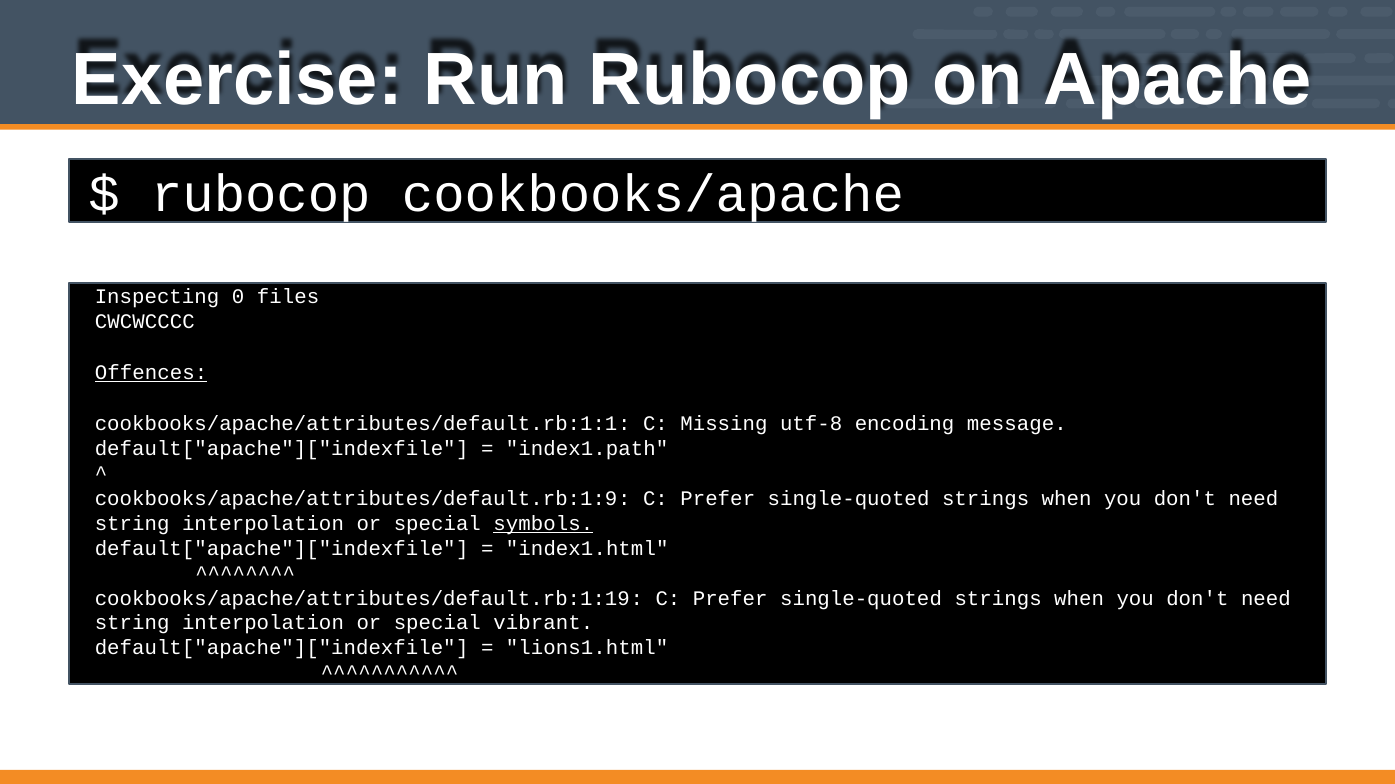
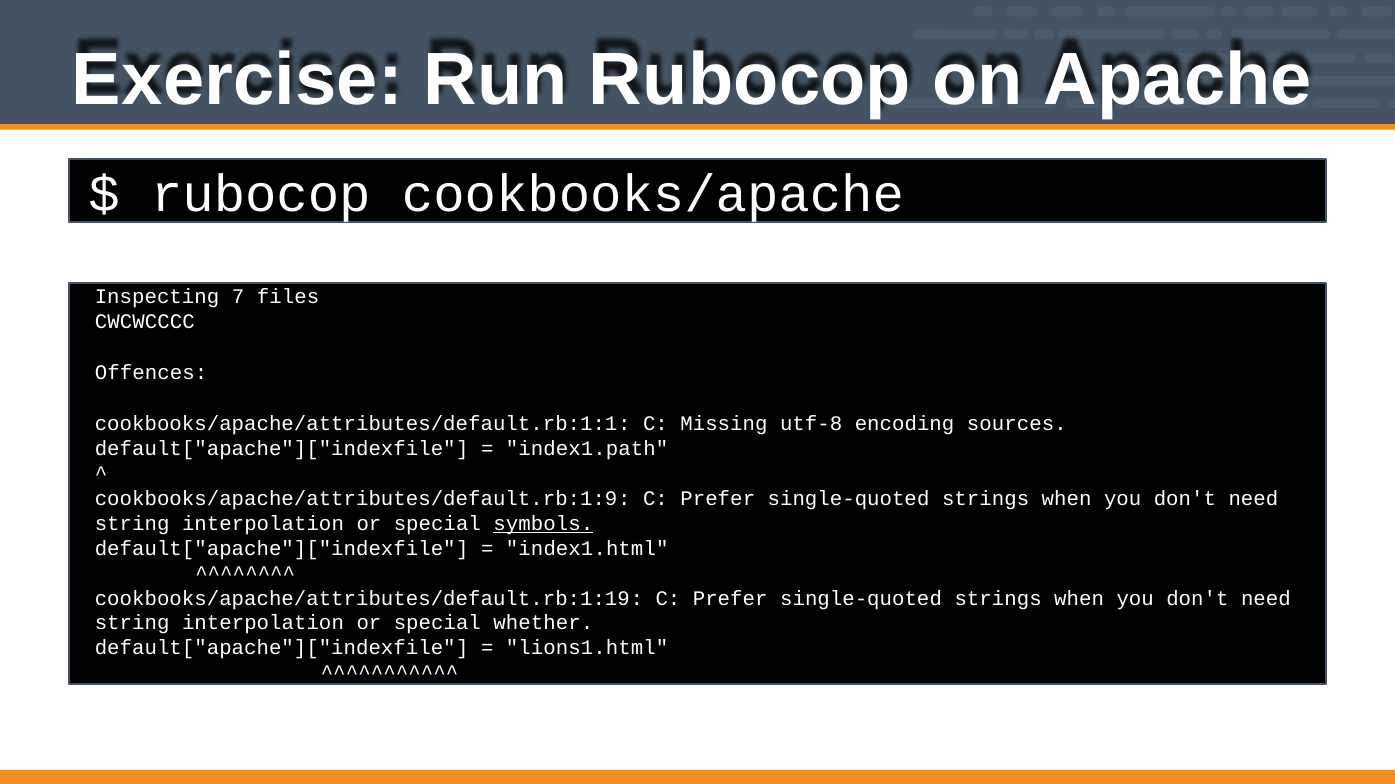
0: 0 -> 7 (238, 297)
Offences underline: present -> none (151, 373)
message: message -> sources (1017, 424)
vibrant: vibrant -> whether (543, 624)
